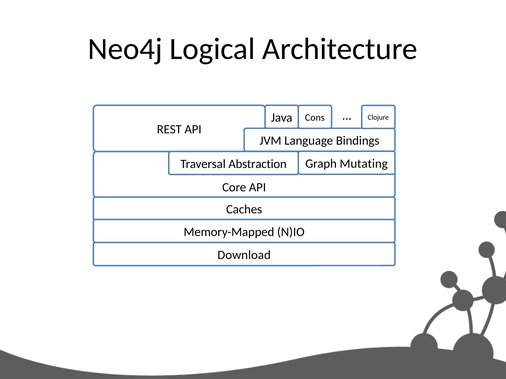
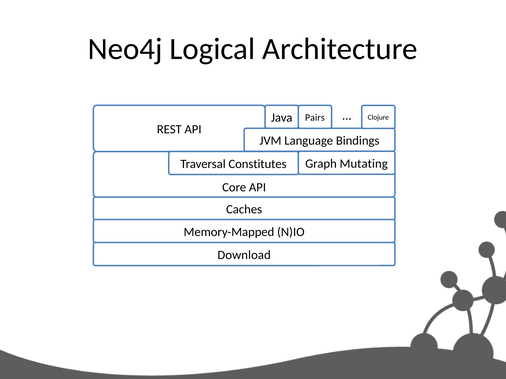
Cons: Cons -> Pairs (315, 118)
Abstraction: Abstraction -> Constitutes (258, 164)
